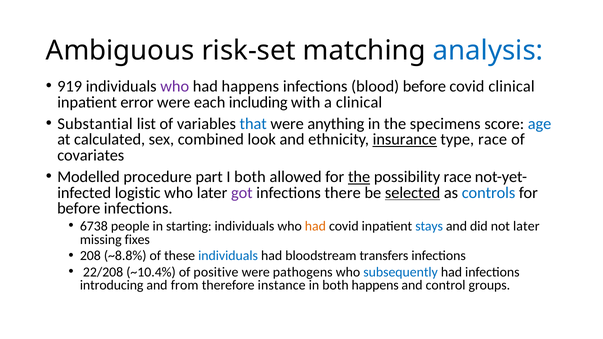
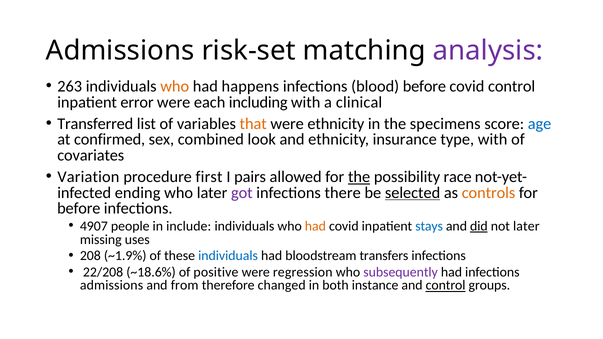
Ambiguous: Ambiguous -> Admissions (120, 51)
analysis colour: blue -> purple (488, 51)
919: 919 -> 263 (70, 86)
who colour: purple -> orange (175, 86)
covid clinical: clinical -> control (512, 86)
Substantial: Substantial -> Transferred (95, 124)
that colour: blue -> orange (253, 124)
were anything: anything -> ethnicity (336, 124)
calculated: calculated -> confirmed (110, 140)
insurance underline: present -> none (405, 140)
type race: race -> with (493, 140)
Modelled: Modelled -> Variation (88, 177)
part: part -> first (209, 177)
I both: both -> pairs (250, 177)
logistic: logistic -> ending (138, 193)
controls colour: blue -> orange (489, 193)
6738: 6738 -> 4907 (94, 226)
starting: starting -> include (189, 226)
did underline: none -> present (479, 226)
fixes: fixes -> uses (137, 240)
~8.8%: ~8.8% -> ~1.9% (125, 256)
~10.4%: ~10.4% -> ~18.6% (151, 272)
pathogens: pathogens -> regression (303, 272)
subsequently colour: blue -> purple (401, 272)
introducing: introducing -> admissions (112, 286)
instance: instance -> changed (282, 286)
both happens: happens -> instance (375, 286)
control underline: none -> present (446, 286)
